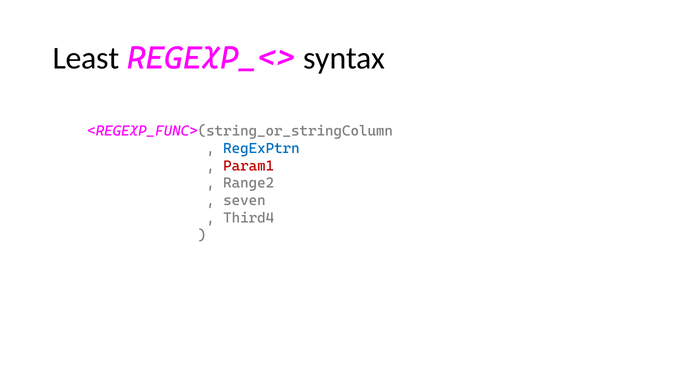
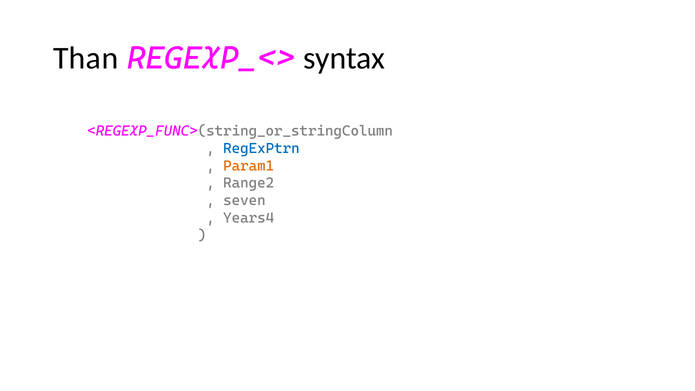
Least: Least -> Than (86, 58)
Param1 colour: red -> orange (249, 166)
Third4: Third4 -> Years4 (249, 218)
